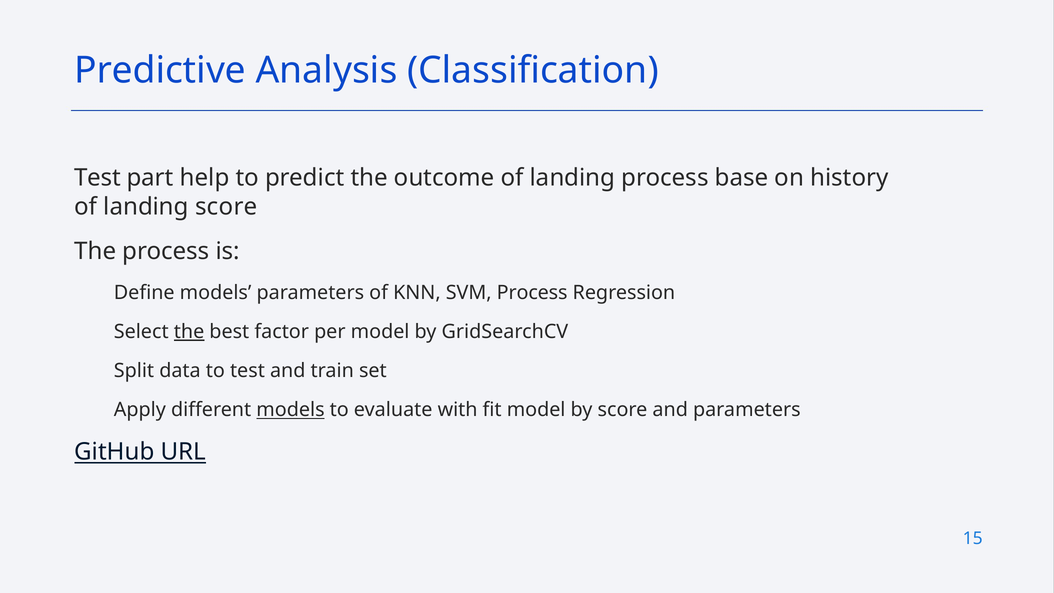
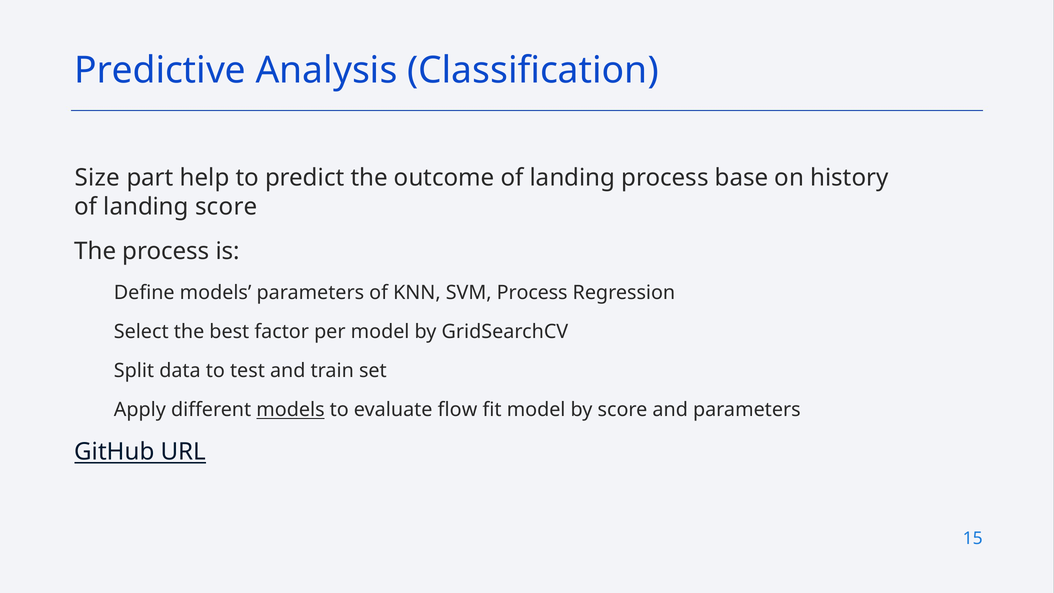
Test: Test -> Size (97, 178)
the underline: present -> none (189, 332)
with: with -> flow (457, 410)
